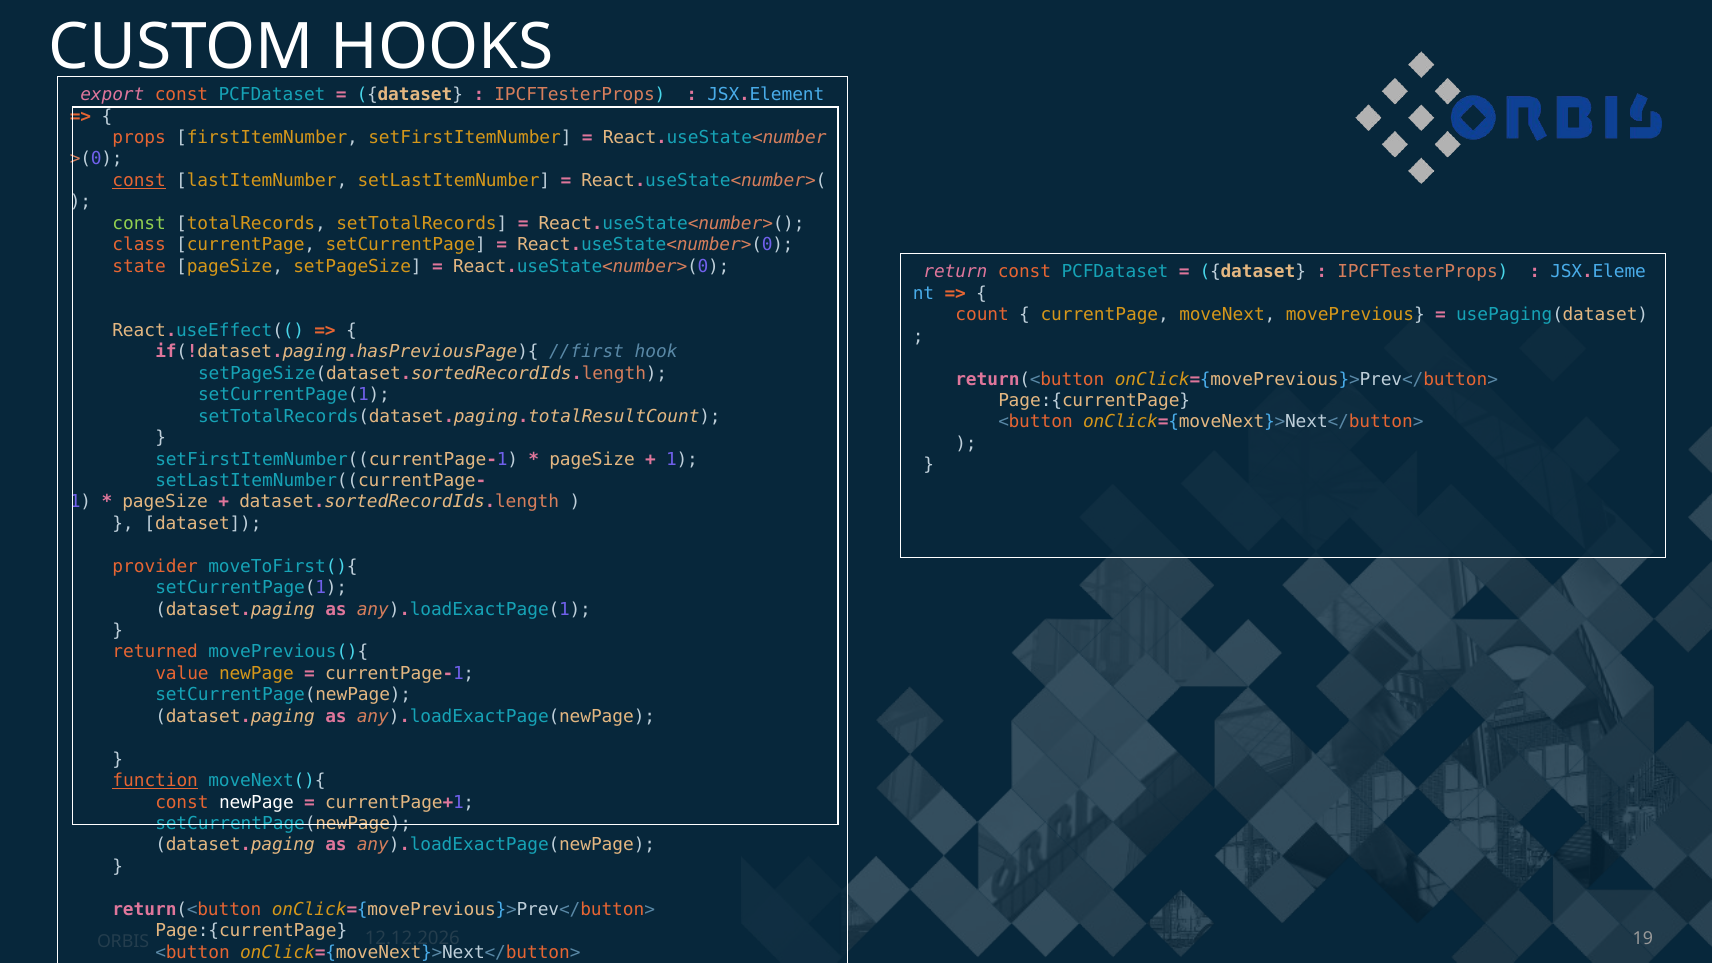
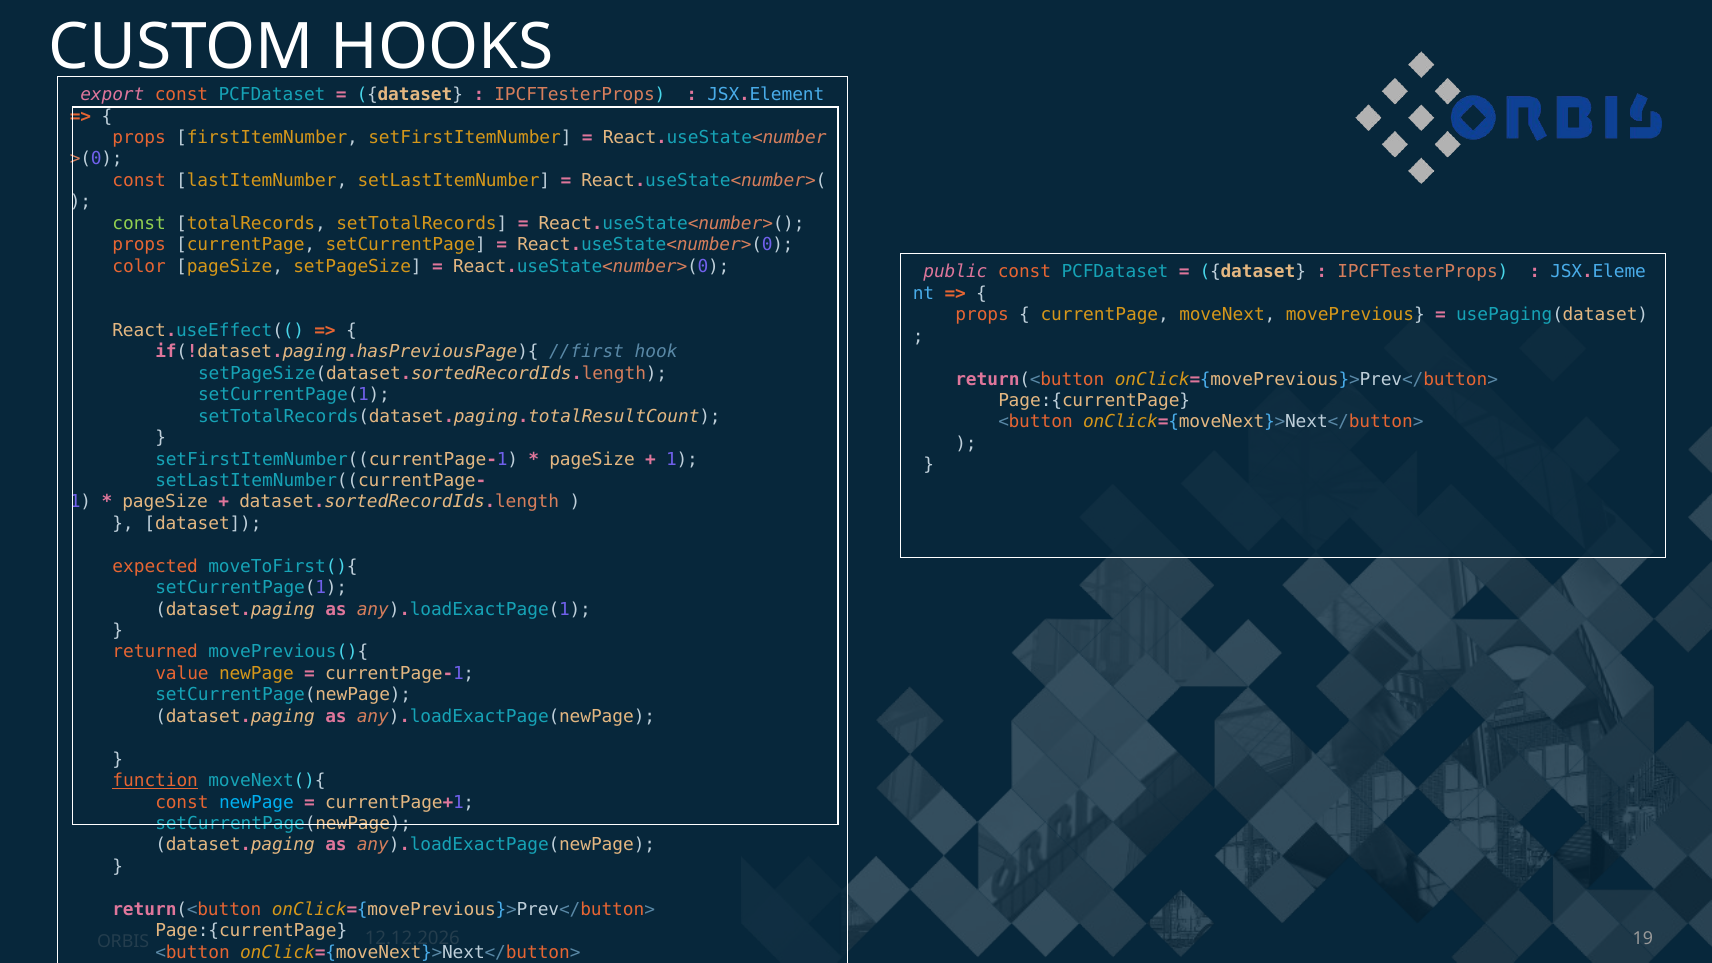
const underline: present -> none (139, 181)
class: class -> props (139, 245)
state: state -> color (139, 266)
return: return -> public (955, 272)
count: count -> props (982, 315)
provider: provider -> expected (155, 566)
newPage colour: white -> light blue (256, 802)
